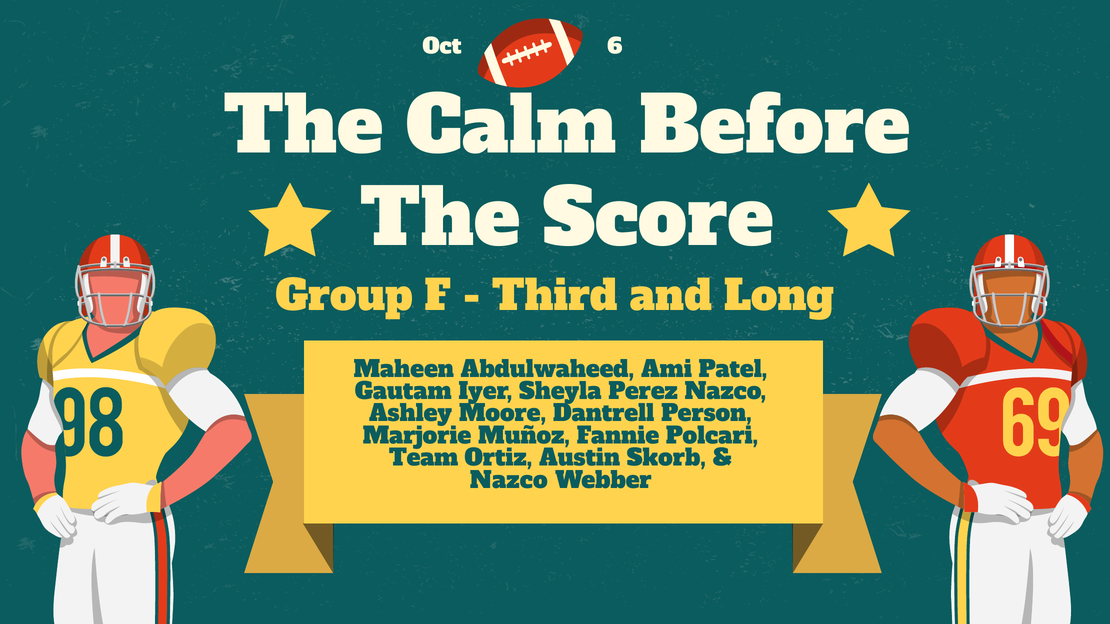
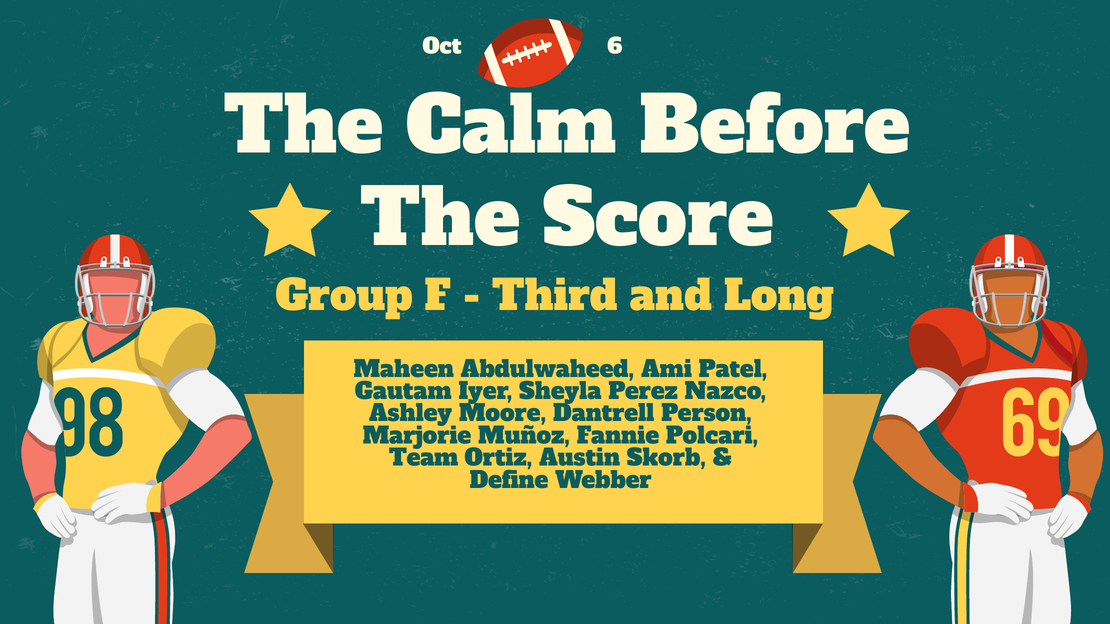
Nazco: Nazco -> Define (509, 481)
